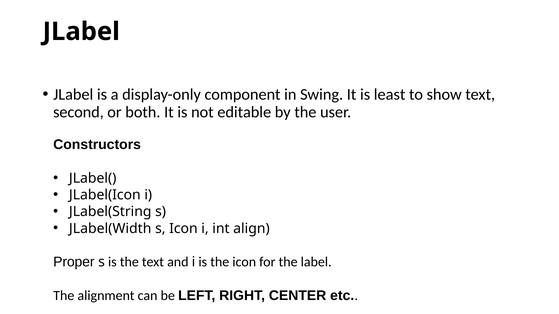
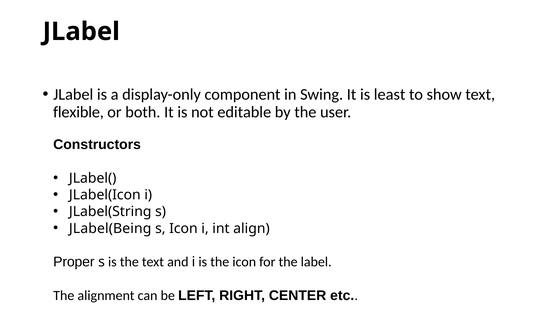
second: second -> flexible (78, 112)
JLabel(Width: JLabel(Width -> JLabel(Being (110, 229)
